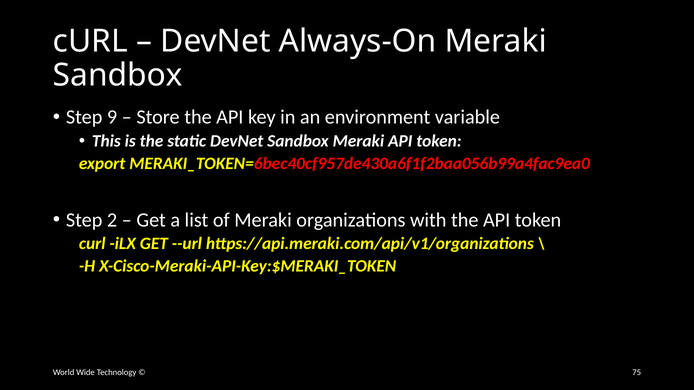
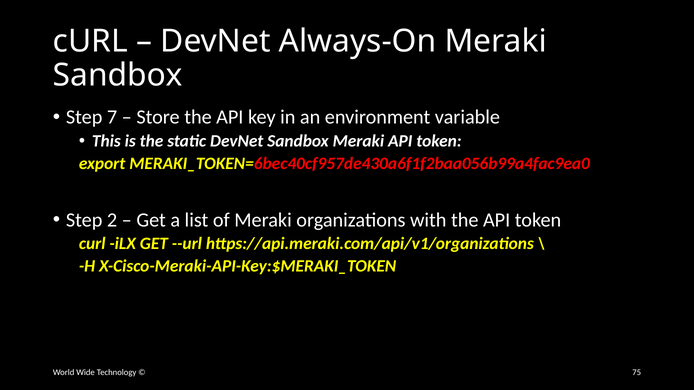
9: 9 -> 7 (112, 117)
